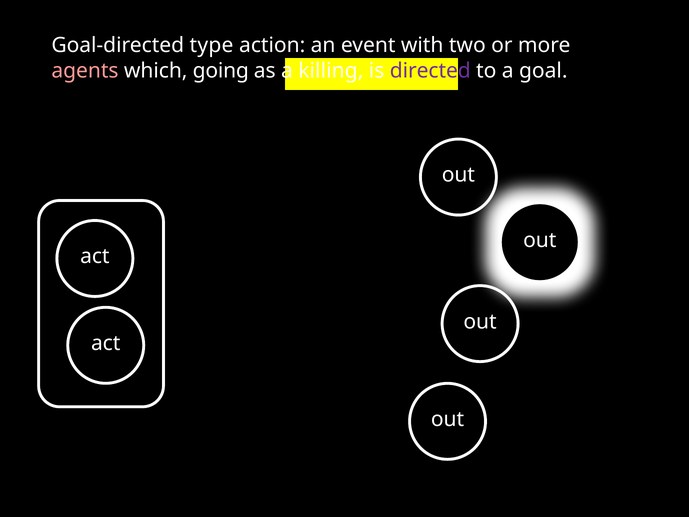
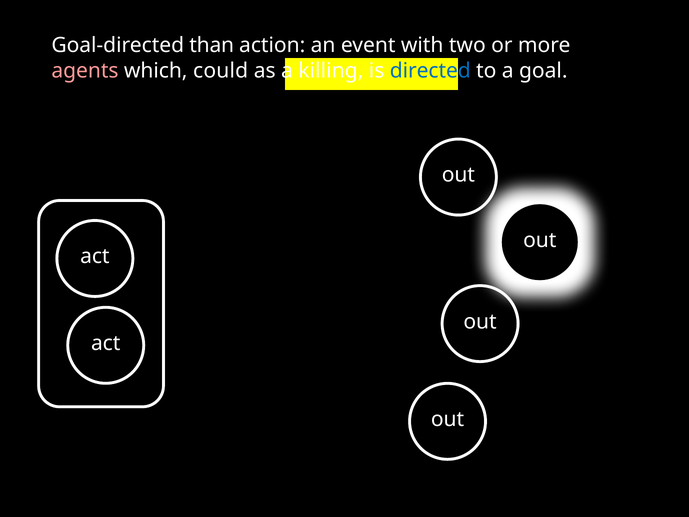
type: type -> than (212, 45)
going: going -> could (221, 71)
directed colour: purple -> blue (430, 71)
